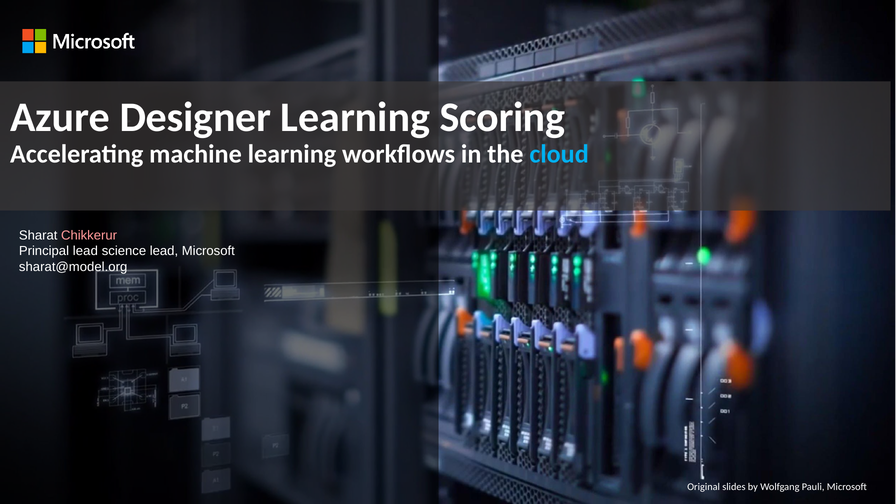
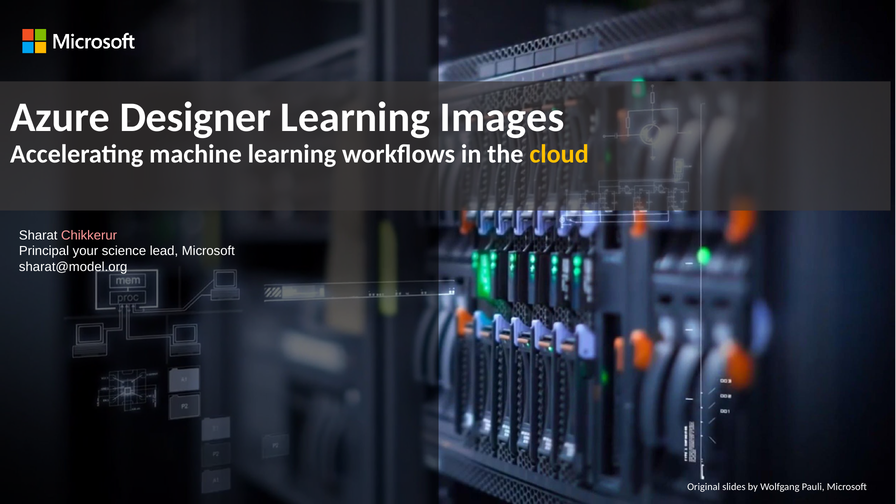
Scoring: Scoring -> Images (502, 117)
cloud colour: light blue -> yellow (559, 154)
Principal lead: lead -> your (85, 251)
